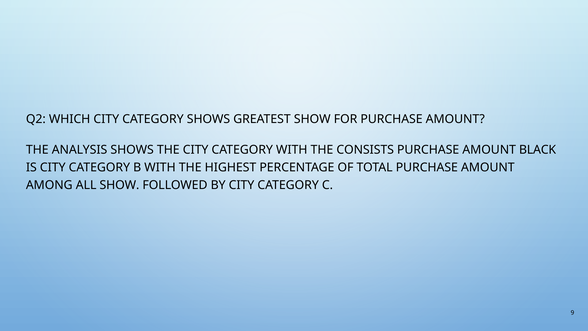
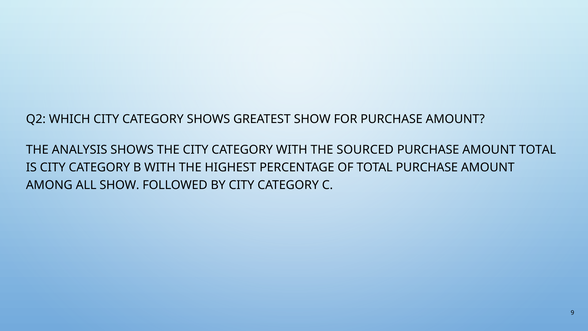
CONSISTS: CONSISTS -> SOURCED (365, 150)
AMOUNT BLACK: BLACK -> TOTAL (538, 150)
